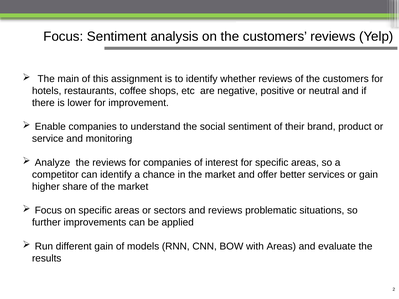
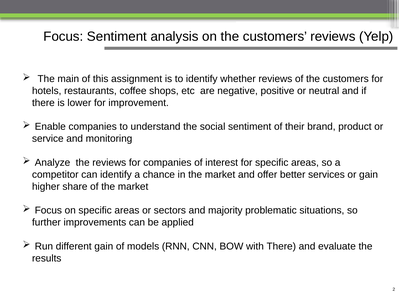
and reviews: reviews -> majority (225, 211)
with Areas: Areas -> There (281, 246)
